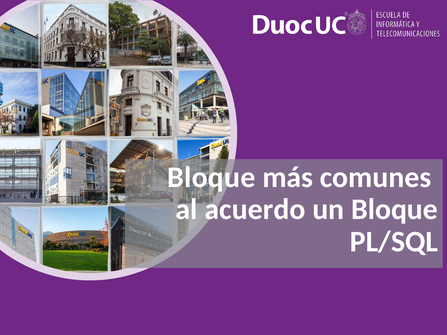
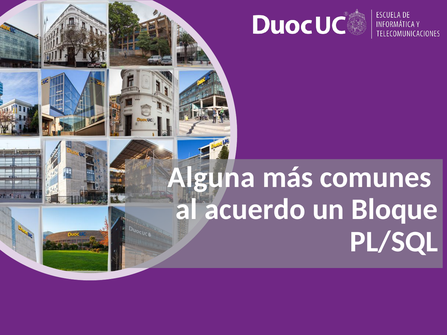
Bloque: Bloque -> Alguna (211, 177)
